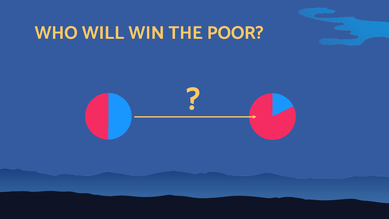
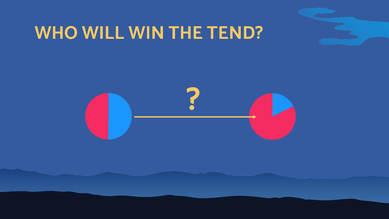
POOR: POOR -> TEND (235, 33)
